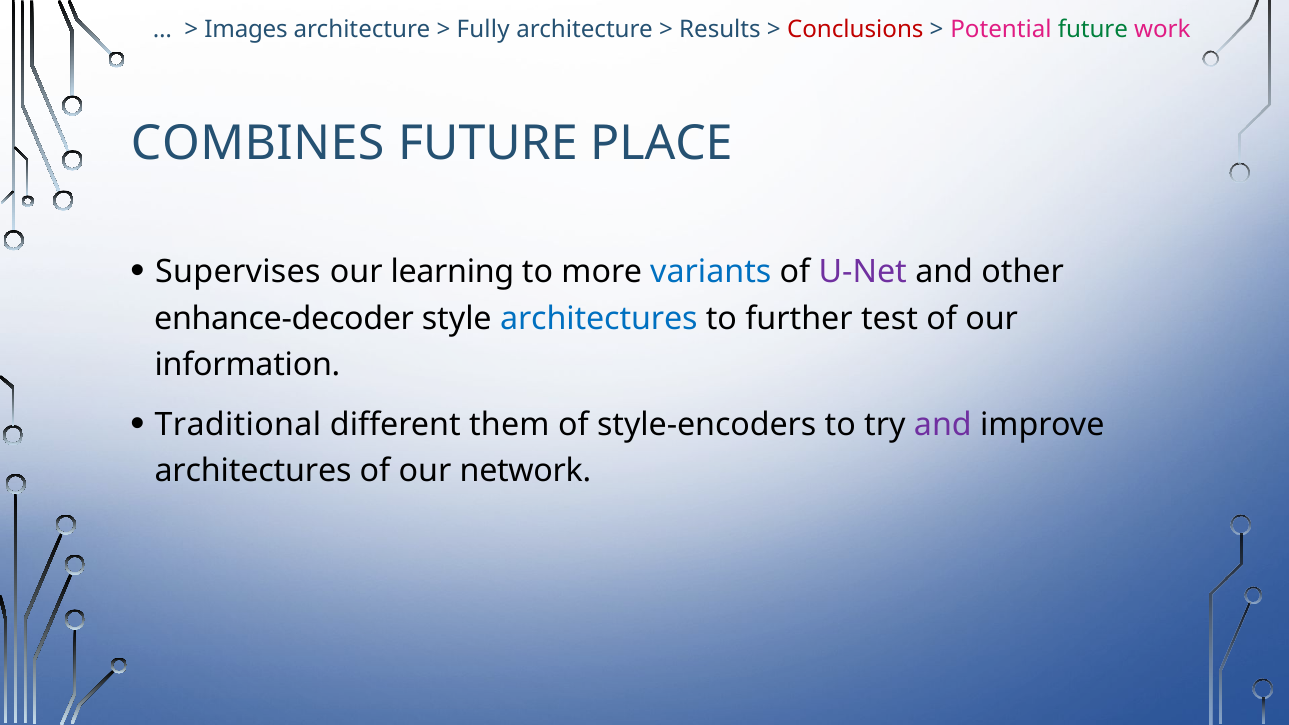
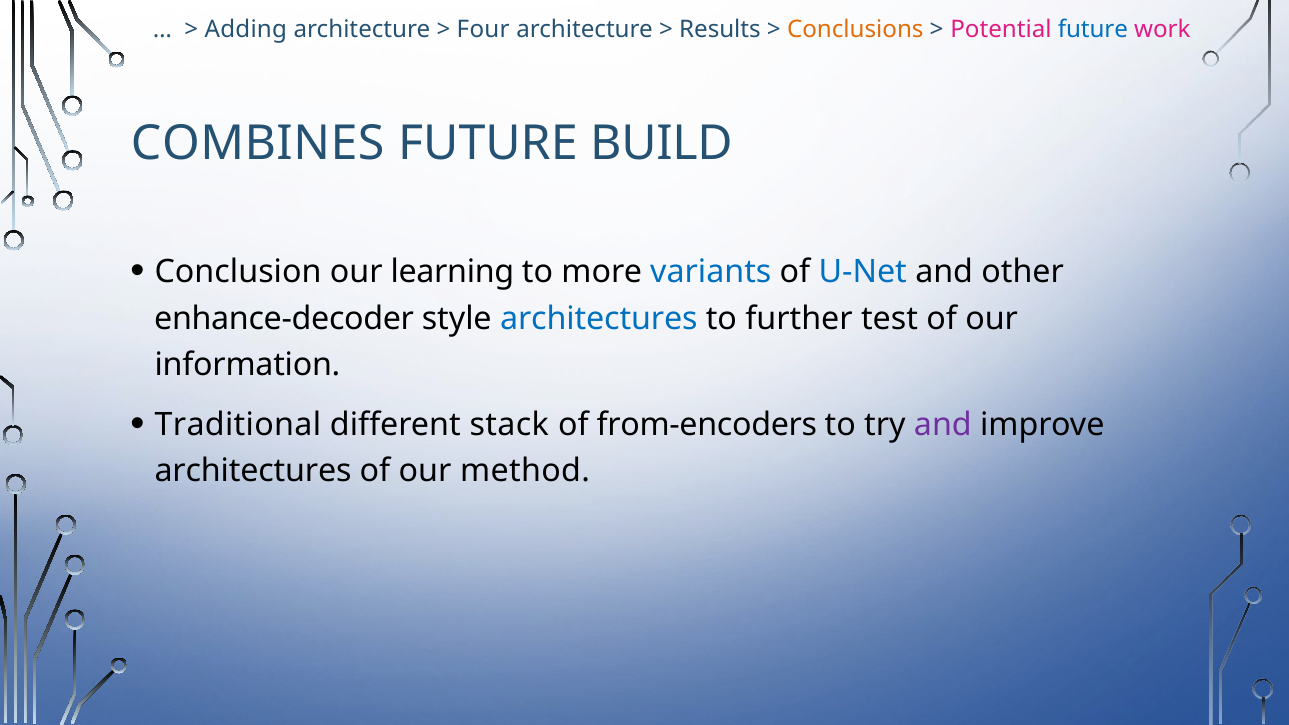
Images: Images -> Adding (246, 29)
Fully: Fully -> Four (483, 29)
Conclusions colour: red -> orange (855, 29)
future colour: green -> blue (1093, 29)
PLACE: PLACE -> BUILD (661, 143)
Supervises: Supervises -> Conclusion (238, 272)
U-Net colour: purple -> blue (863, 272)
them: them -> stack (509, 425)
style-encoders: style-encoders -> from-encoders (707, 425)
network: network -> method (525, 471)
